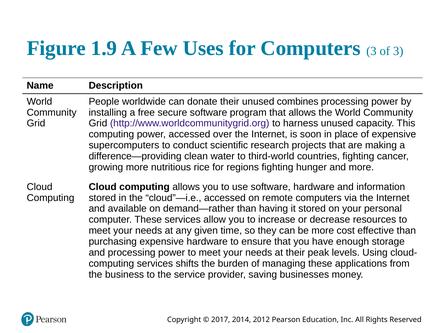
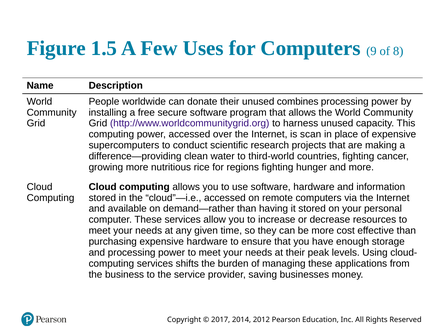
1.9: 1.9 -> 1.5 (104, 48)
Computers 3: 3 -> 9 (371, 51)
of 3: 3 -> 8 (398, 51)
soon: soon -> scan (311, 135)
